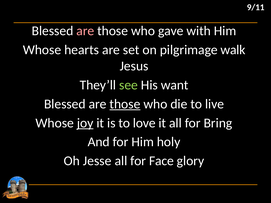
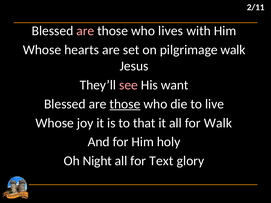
9/11: 9/11 -> 2/11 (256, 7)
gave: gave -> lives (171, 31)
see colour: light green -> pink (129, 85)
joy underline: present -> none (85, 123)
love: love -> that (144, 123)
for Bring: Bring -> Walk (218, 123)
Jesse: Jesse -> Night (97, 161)
Face: Face -> Text (161, 161)
